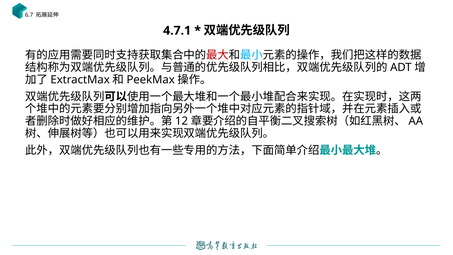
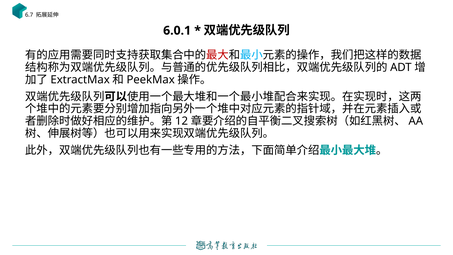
4.7.1: 4.7.1 -> 6.0.1 (177, 31)
